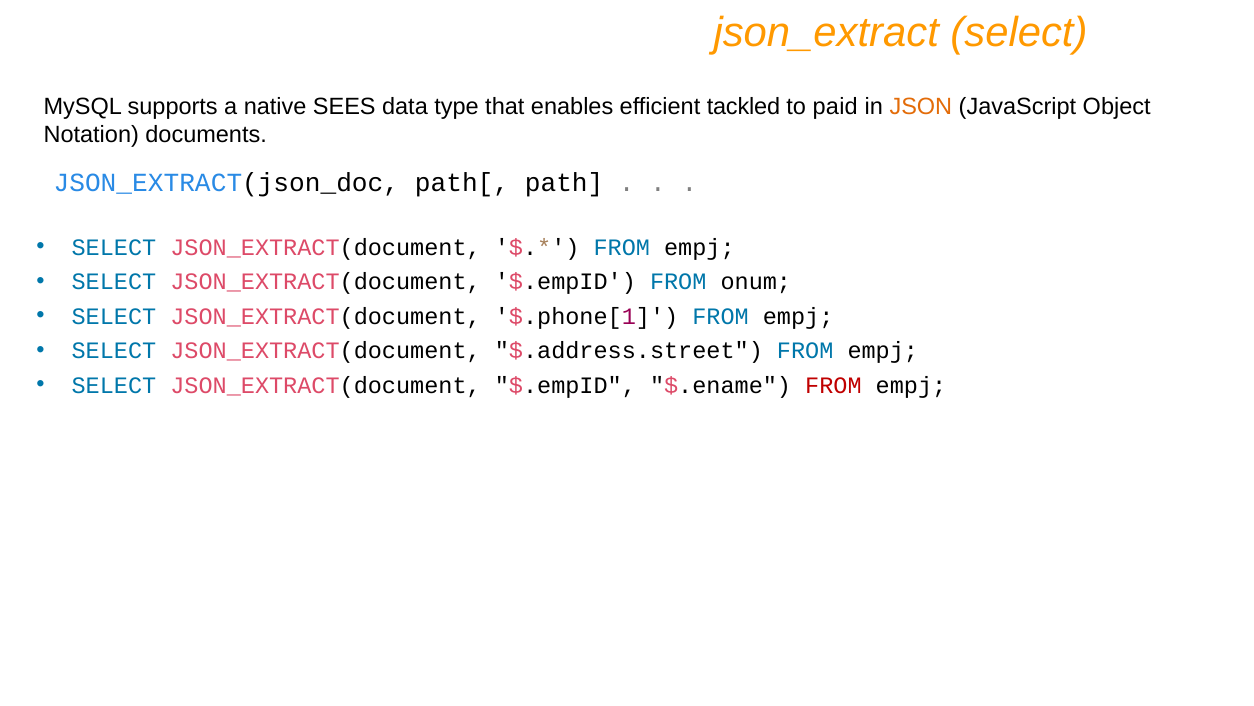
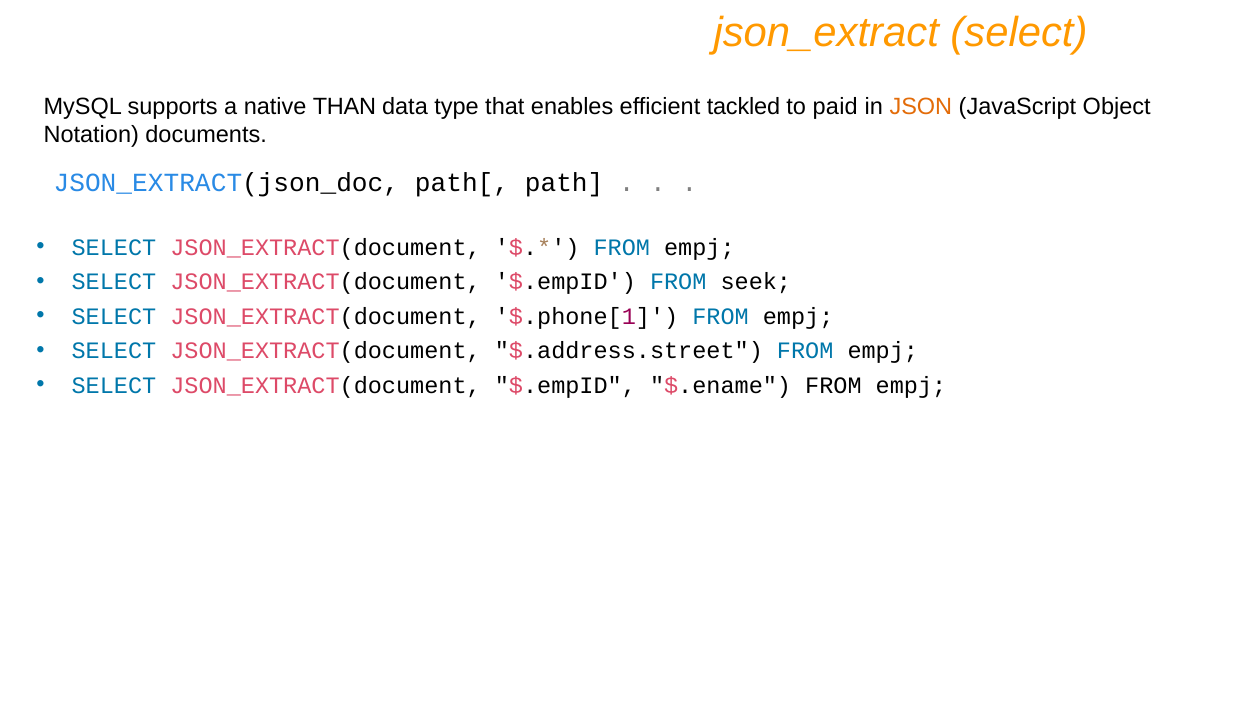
SEES: SEES -> THAN (344, 107)
onum: onum -> seek (756, 282)
FROM colour: red -> black (833, 385)
